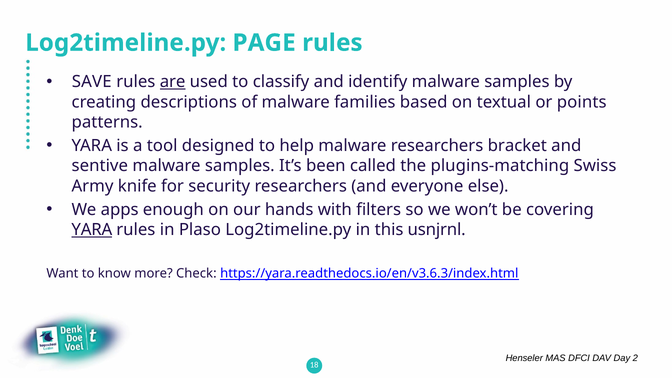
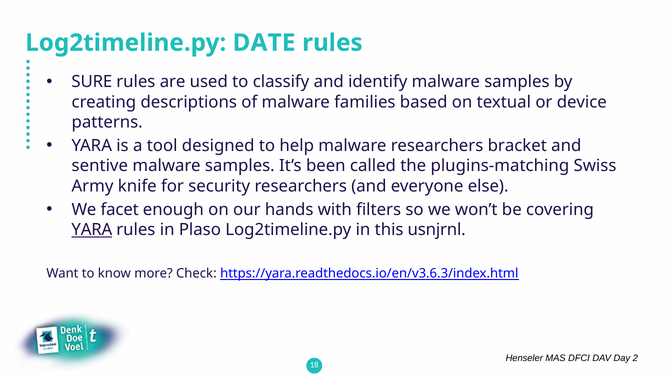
PAGE: PAGE -> DATE (264, 43)
SAVE: SAVE -> SURE (92, 82)
are underline: present -> none (173, 82)
points: points -> device (582, 102)
apps: apps -> facet (120, 210)
